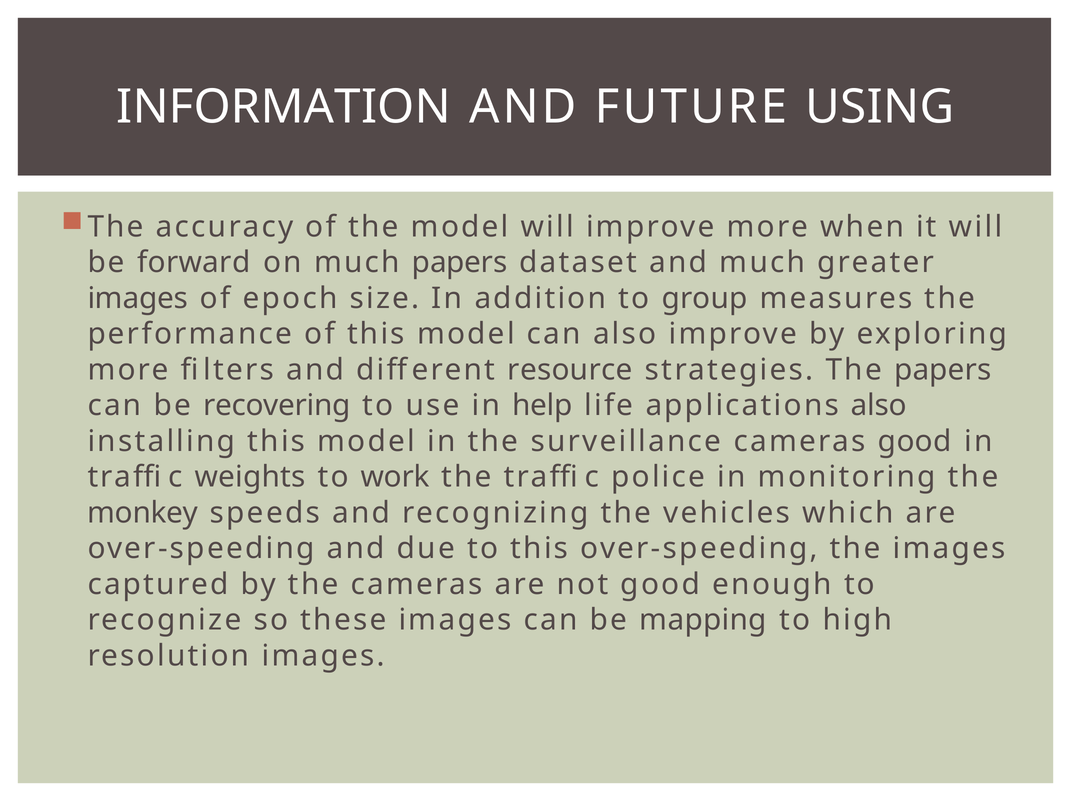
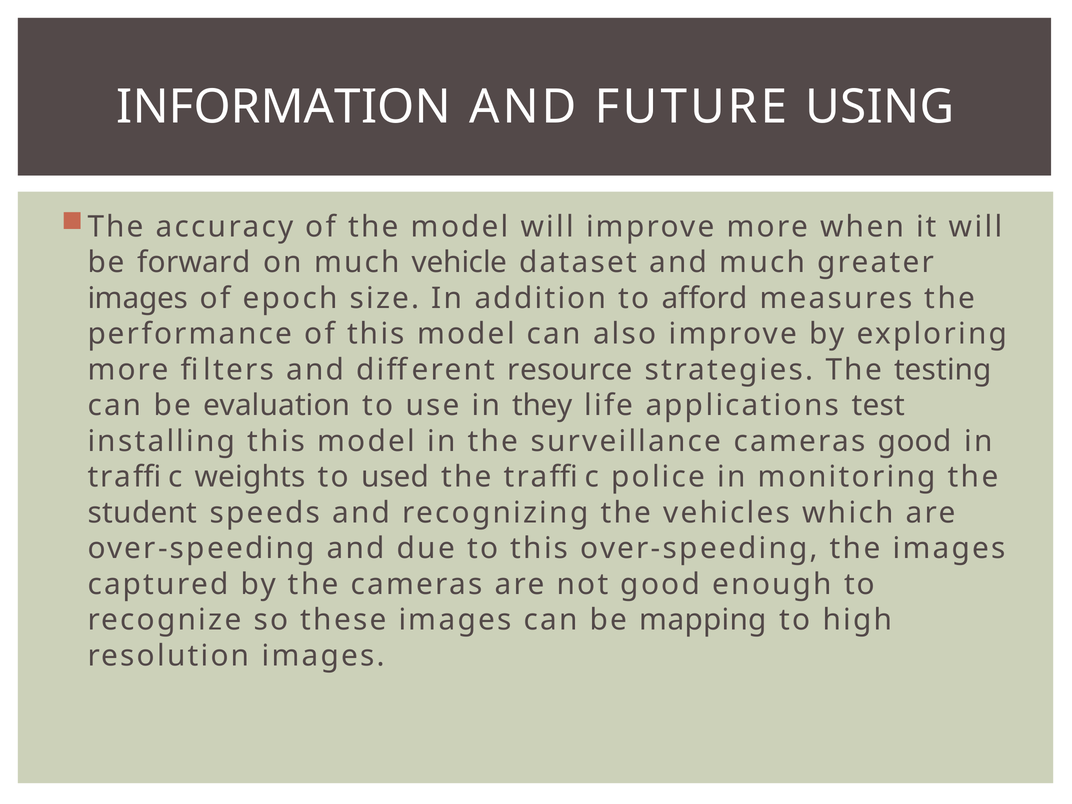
much papers: papers -> vehicle (460, 263)
group: group -> afford (705, 298)
The papers: papers -> testing (943, 370)
recovering: recovering -> evaluation (277, 406)
help: help -> they (542, 406)
applications also: also -> test (878, 406)
work: work -> used (395, 477)
monkey: monkey -> student (142, 513)
